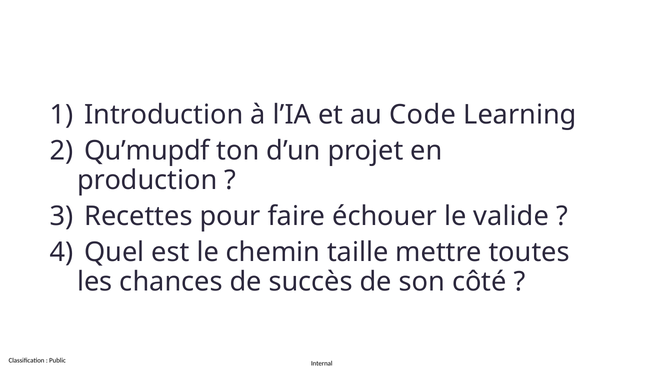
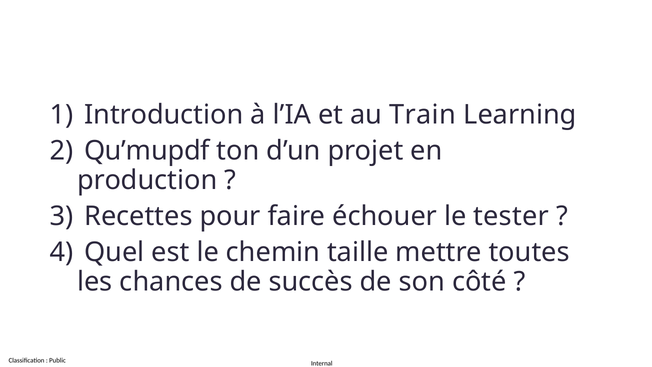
Code: Code -> Train (423, 115)
valide: valide -> tester (511, 216)
